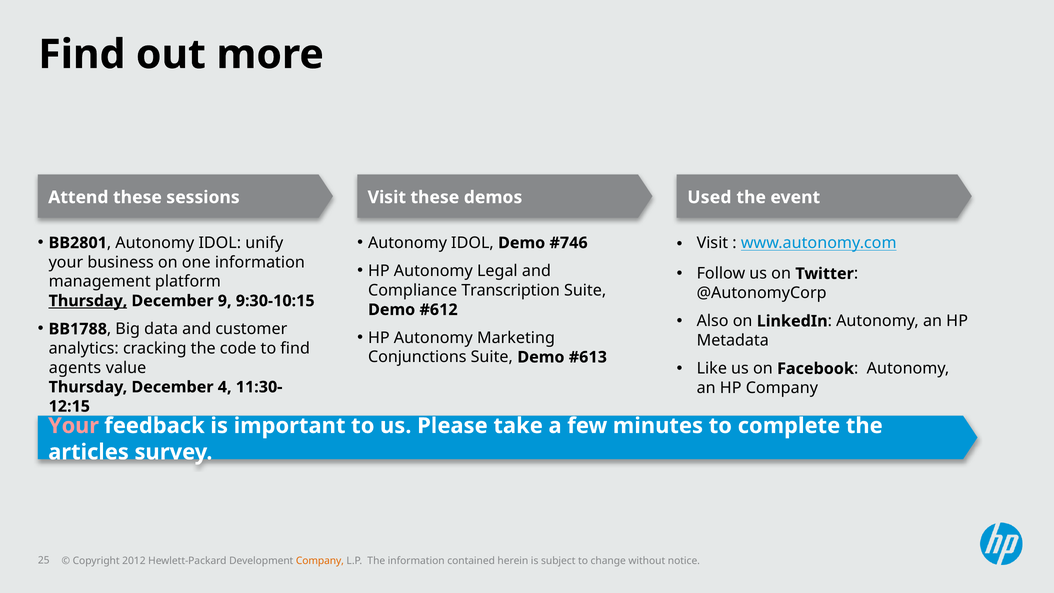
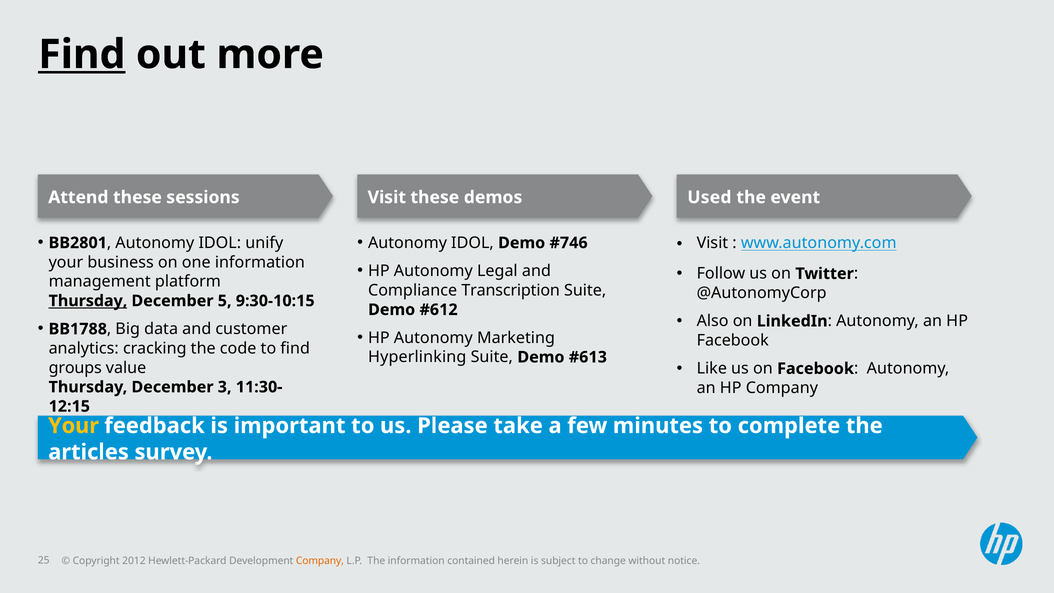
Find underline: none -> present (82, 55)
9: 9 -> 5 (225, 301)
Metadata: Metadata -> Facebook (733, 340)
Conjunctions: Conjunctions -> Hyperlinking (417, 357)
agents: agents -> groups (75, 368)
4: 4 -> 3 (225, 387)
Your colour: pink -> yellow (74, 426)
